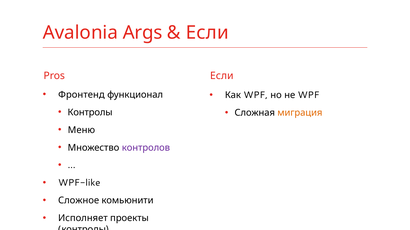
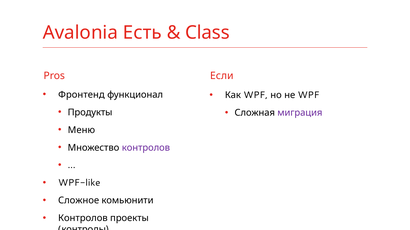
Args: Args -> Есть (142, 33)
Если: Если -> Class (208, 33)
Контролы: Контролы -> Продукты (90, 113)
миграция colour: orange -> purple (300, 113)
Исполняет: Исполняет -> Контролов (83, 219)
